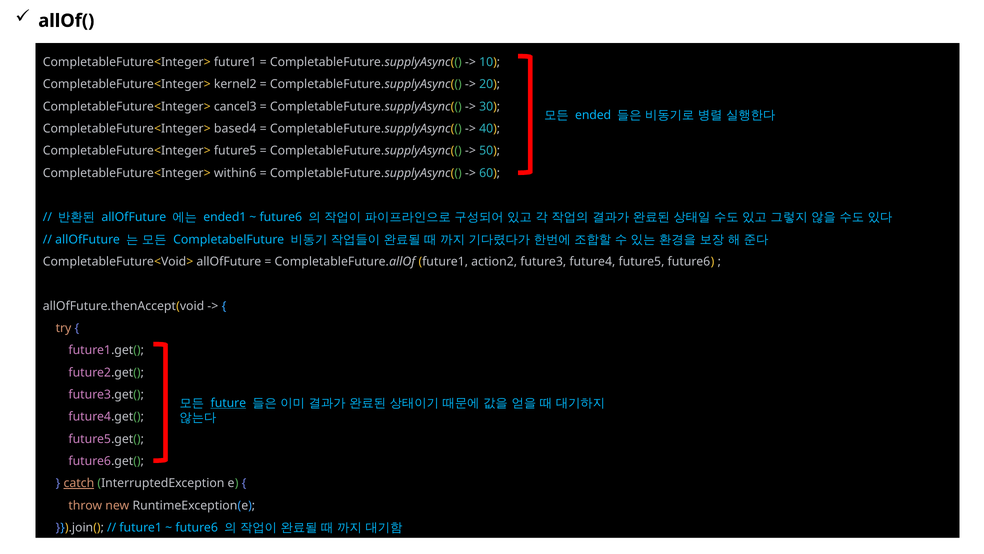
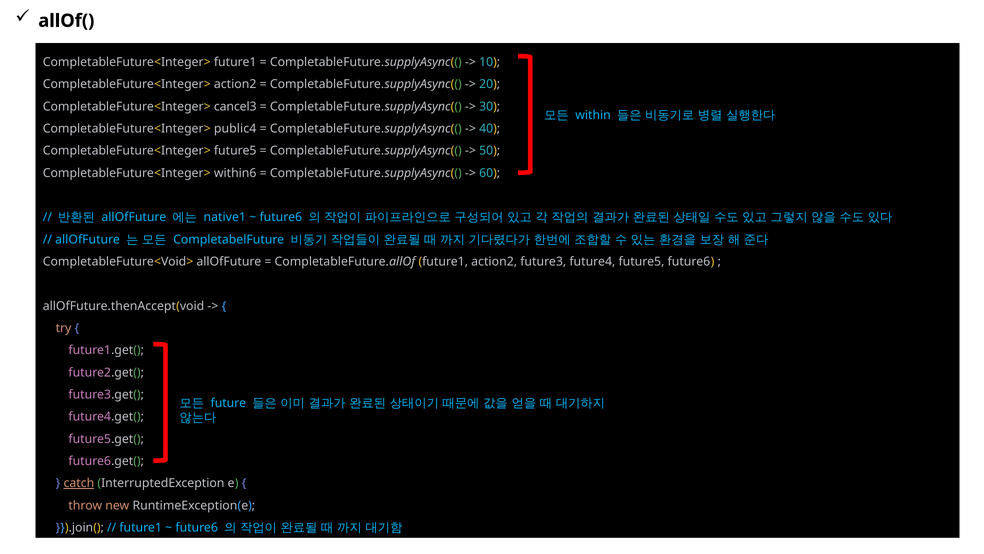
CompletableFuture<Integer> kernel2: kernel2 -> action2 (235, 84)
ended: ended -> within (593, 115)
based4: based4 -> public4 (235, 129)
ended1: ended1 -> native1 (225, 217)
future underline: present -> none (228, 403)
